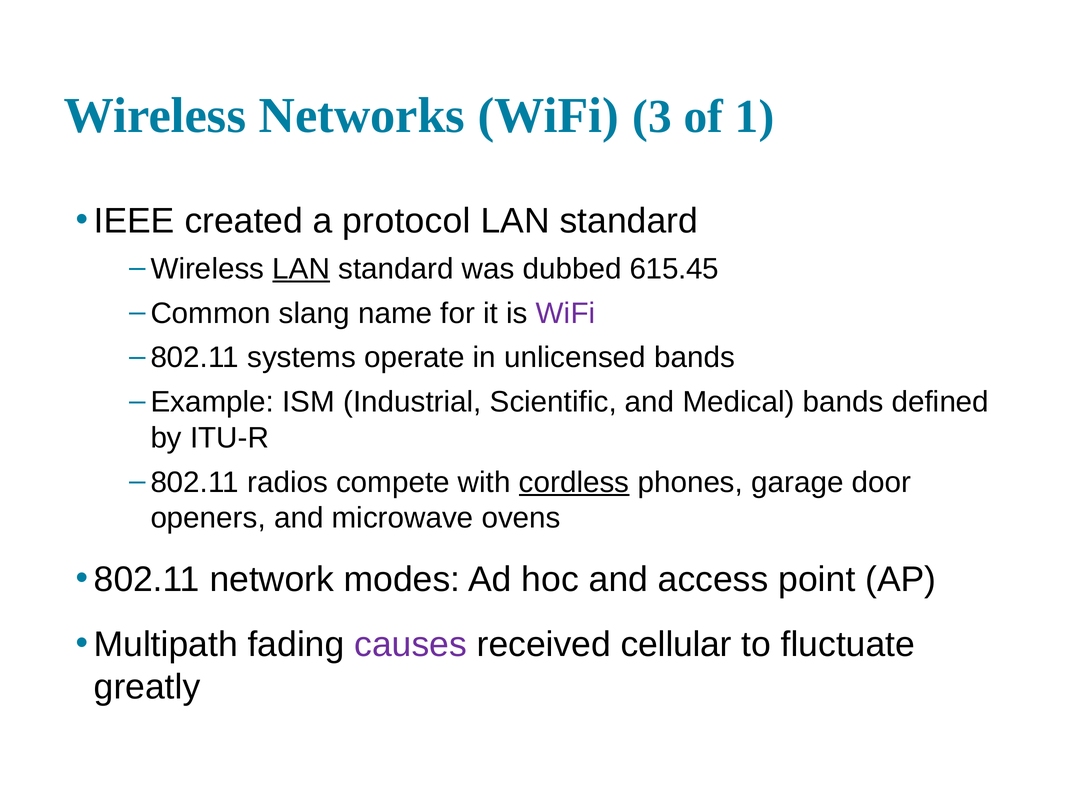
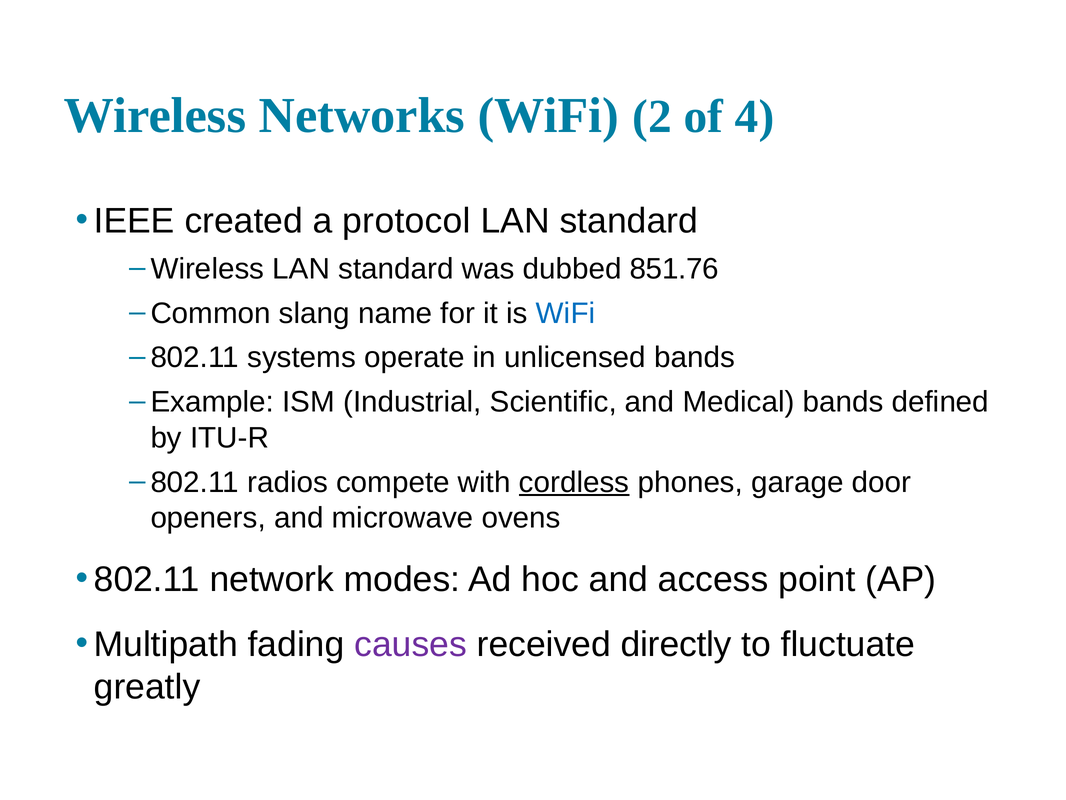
3: 3 -> 2 (652, 117)
1: 1 -> 4 (755, 117)
LAN underline: present -> none (301, 269)
615.45: 615.45 -> 851.76 (674, 269)
WiFi colour: purple -> blue (566, 313)
cellular: cellular -> directly (676, 644)
